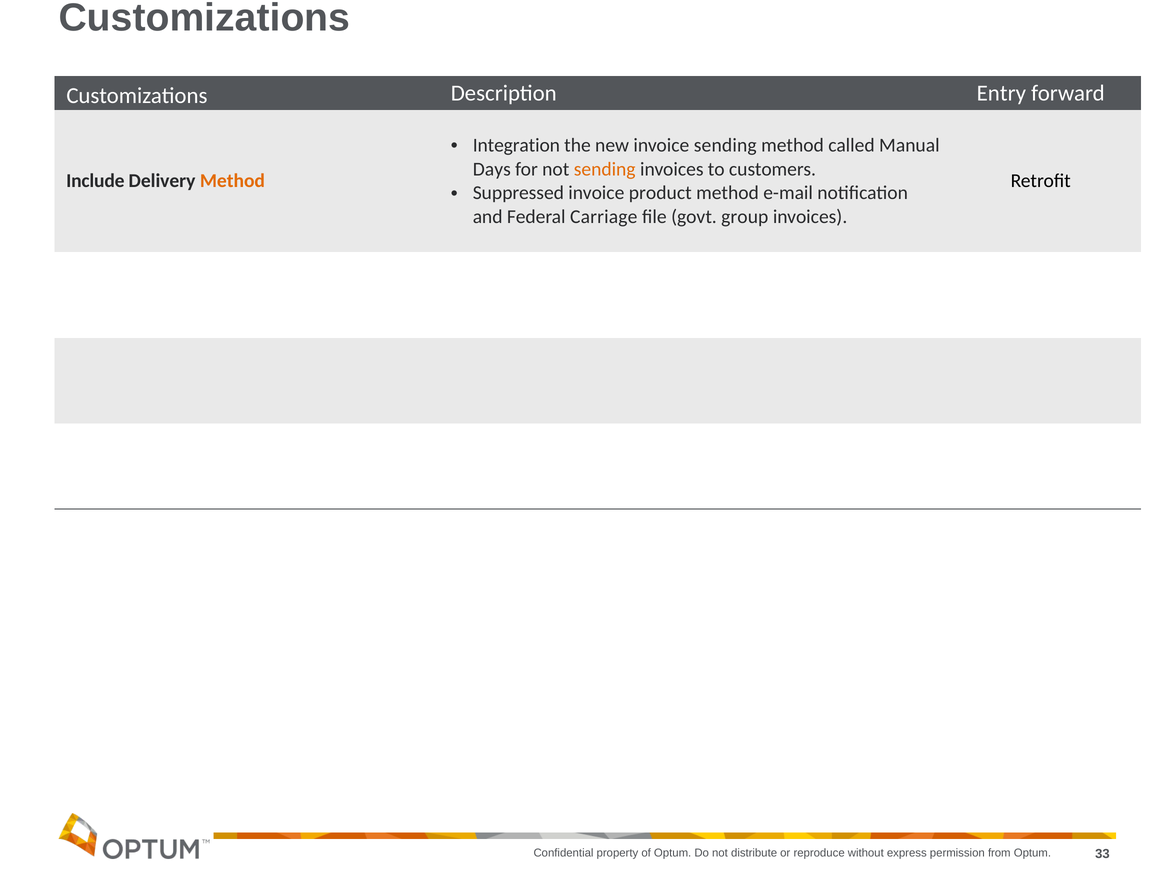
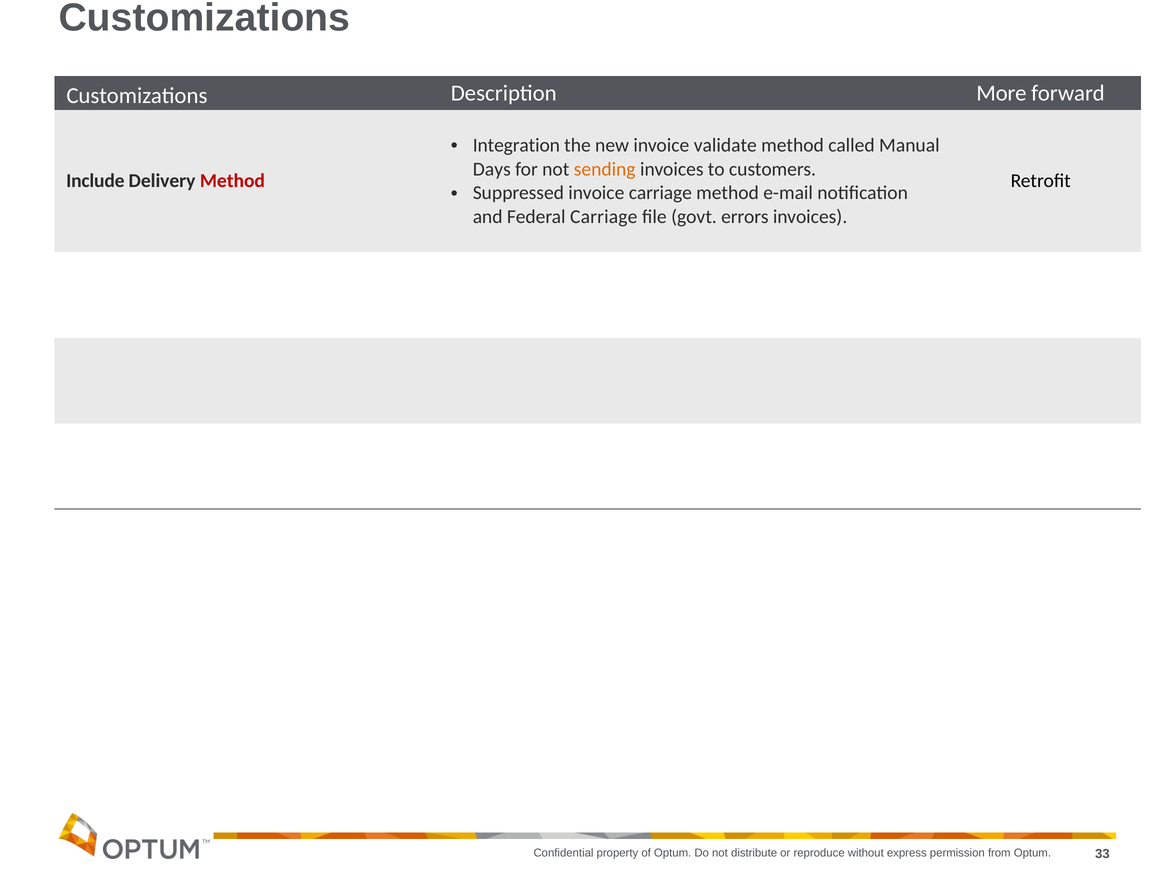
Entry: Entry -> More (1001, 93)
invoice sending: sending -> validate (725, 145)
Method colour: orange -> red (232, 181)
invoice product: product -> carriage (660, 193)
group: group -> errors (745, 217)
